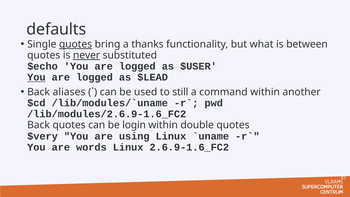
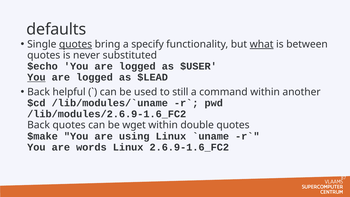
thanks: thanks -> specify (148, 44)
what underline: none -> present (262, 44)
never underline: present -> none (87, 55)
aliases: aliases -> helpful (69, 92)
login: login -> wget (134, 125)
$very: $very -> $make (43, 136)
